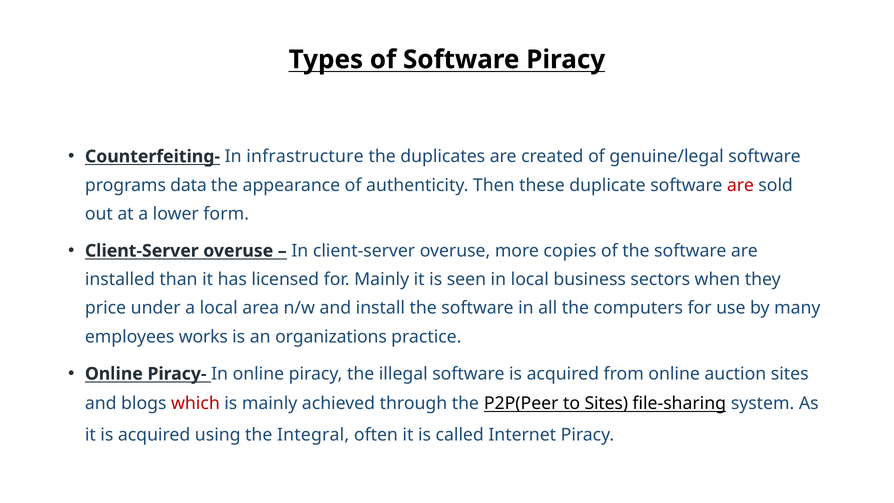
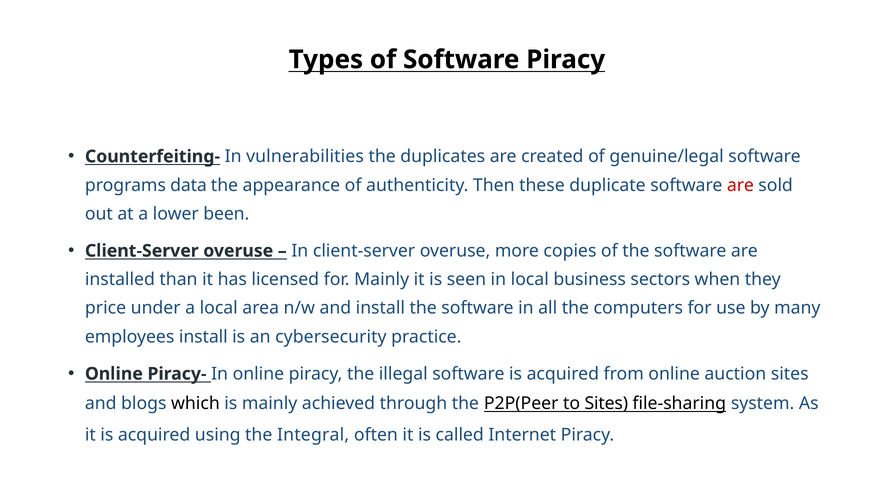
infrastructure: infrastructure -> vulnerabilities (305, 156)
form: form -> been (226, 214)
employees works: works -> install (203, 337)
organizations: organizations -> cybersecurity (331, 337)
which colour: red -> black (195, 403)
